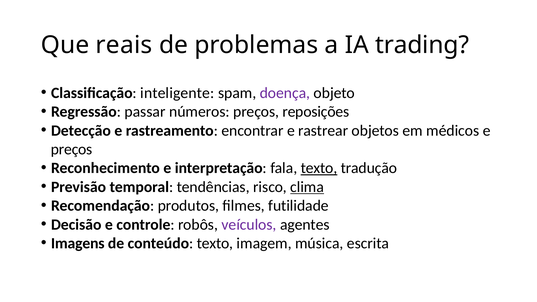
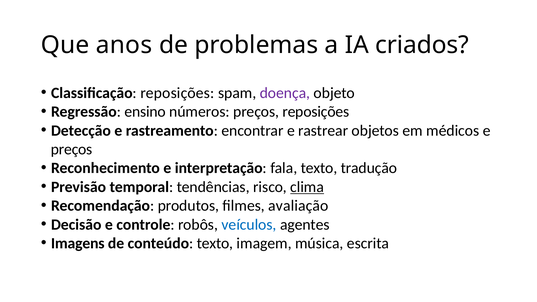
reais: reais -> anos (124, 45)
trading: trading -> criados (422, 45)
Classificação inteligente: inteligente -> reposições (177, 93)
passar: passar -> ensino (145, 112)
texto underline: present -> none (319, 168)
futilidade: futilidade -> avaliação (298, 206)
veículos colour: purple -> blue (249, 225)
